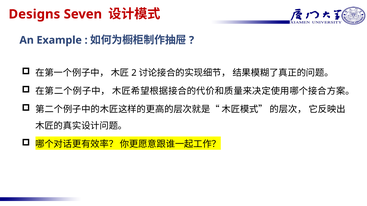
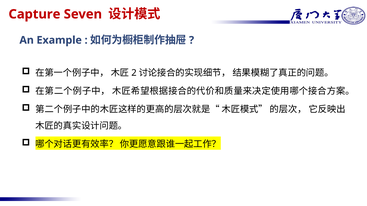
Designs: Designs -> Capture (34, 14)
